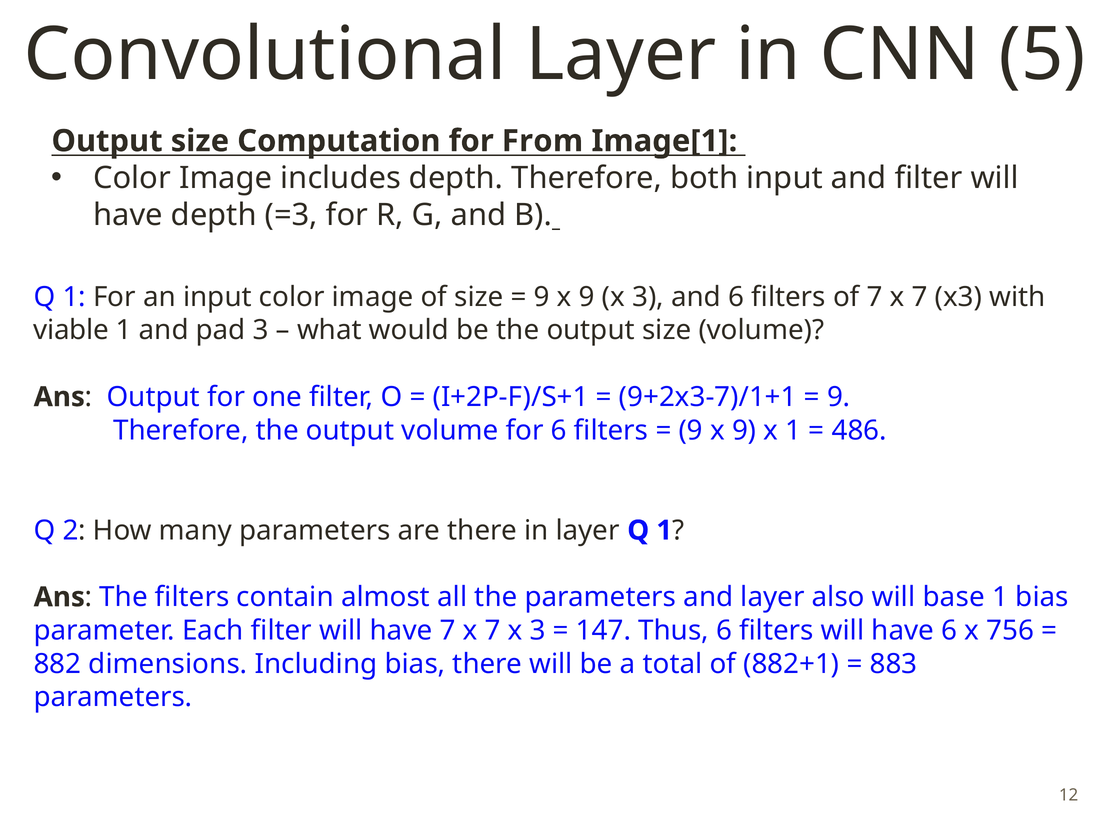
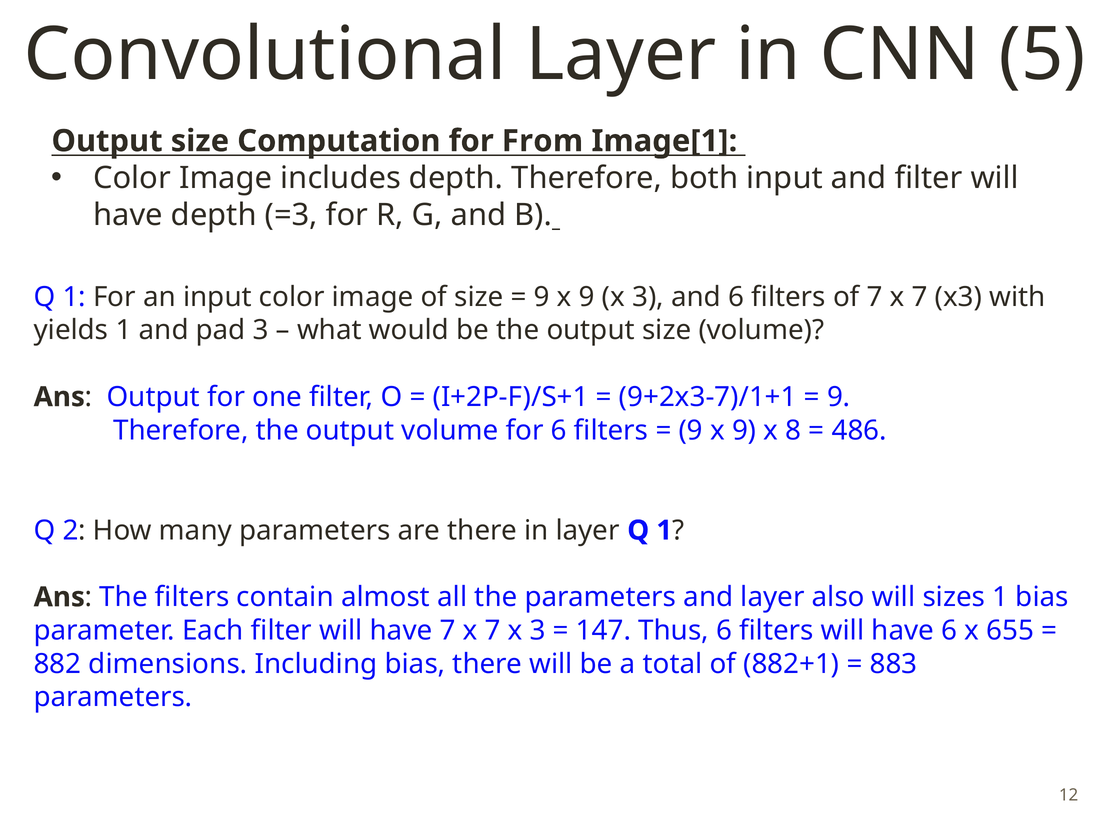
viable: viable -> yields (71, 331)
x 1: 1 -> 8 (793, 431)
base: base -> sizes (954, 598)
756: 756 -> 655 (1010, 631)
